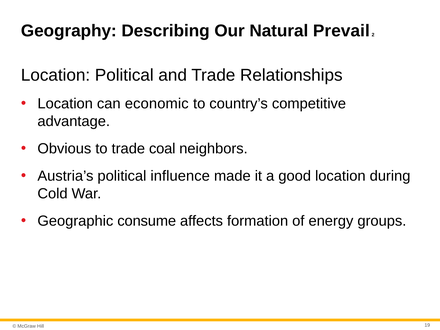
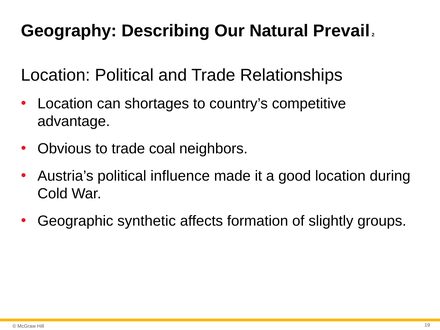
economic: economic -> shortages (157, 104)
consume: consume -> synthetic (147, 221)
energy: energy -> slightly (331, 221)
